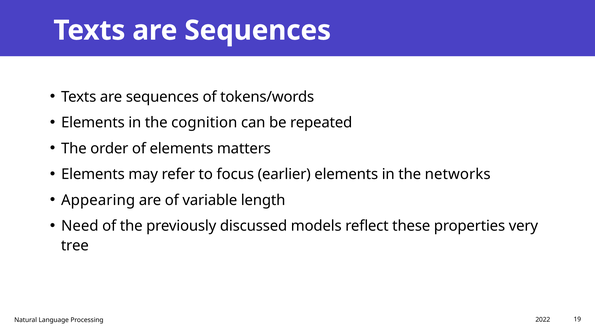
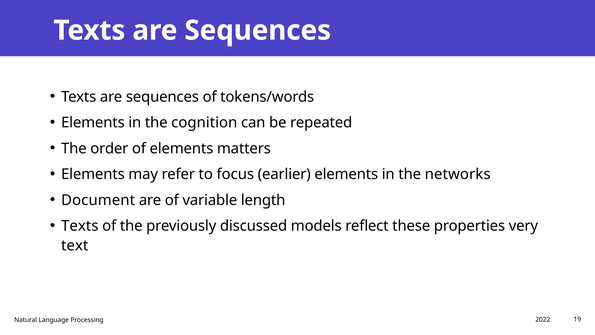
Appearing: Appearing -> Document (98, 200)
Need: Need -> Texts (80, 226)
tree: tree -> text (75, 245)
